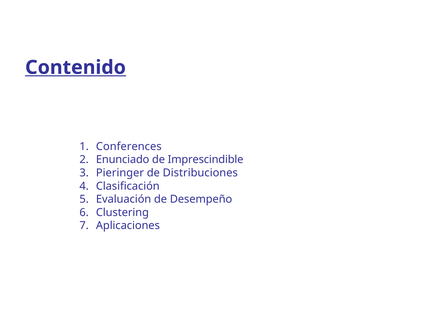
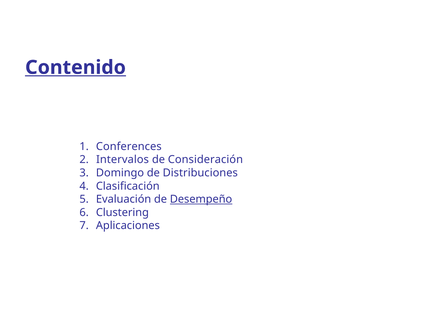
Enunciado: Enunciado -> Intervalos (123, 160)
Imprescindible: Imprescindible -> Consideración (205, 160)
Pieringer: Pieringer -> Domingo (120, 173)
Desempeño underline: none -> present (201, 199)
